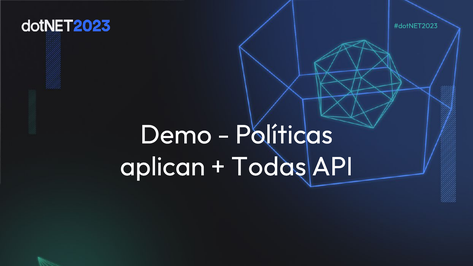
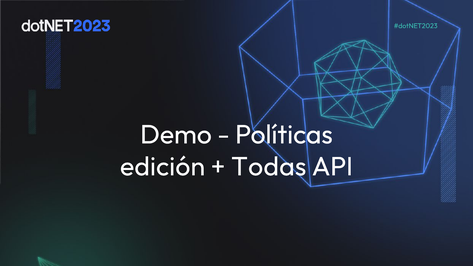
aplican: aplican -> edición (163, 167)
